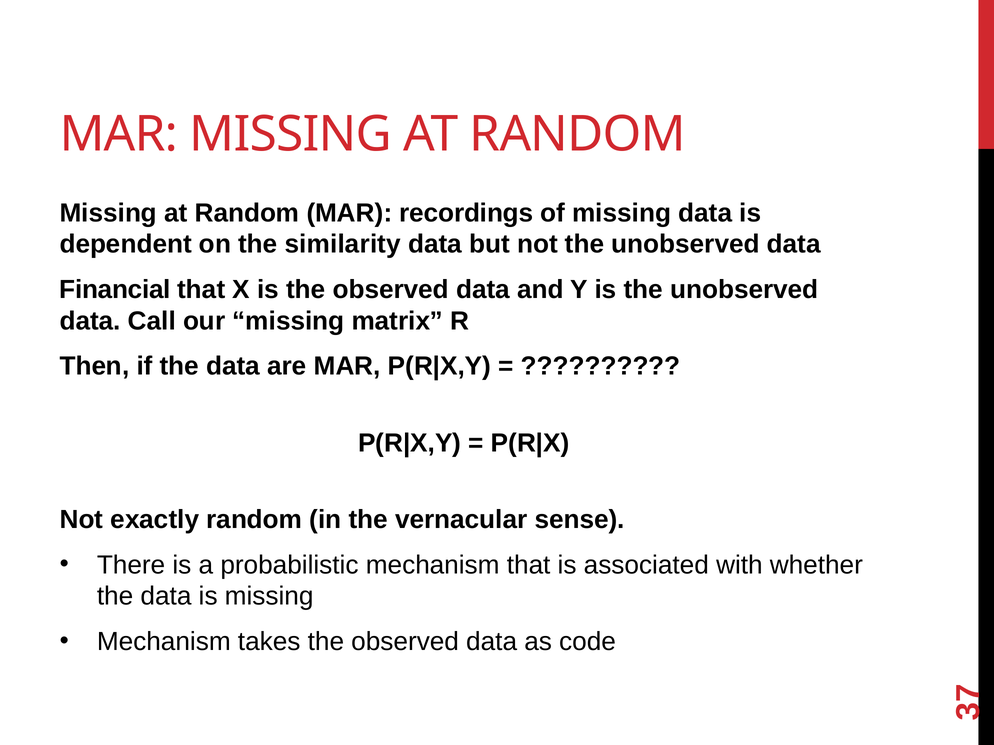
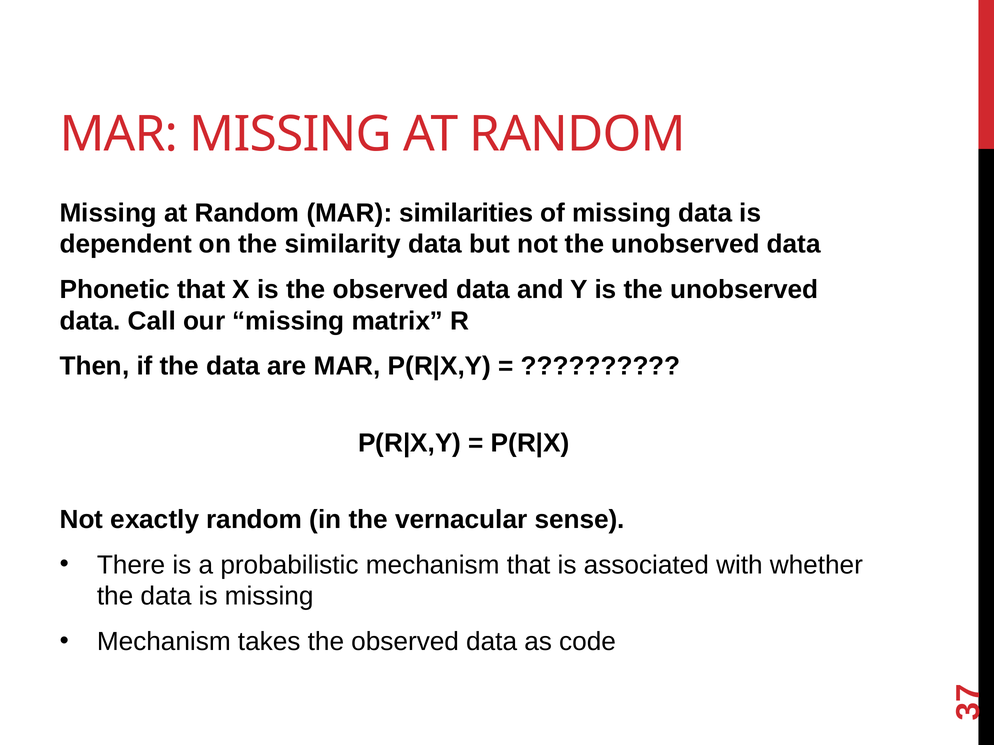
recordings: recordings -> similarities (466, 213)
Financial: Financial -> Phonetic (115, 290)
